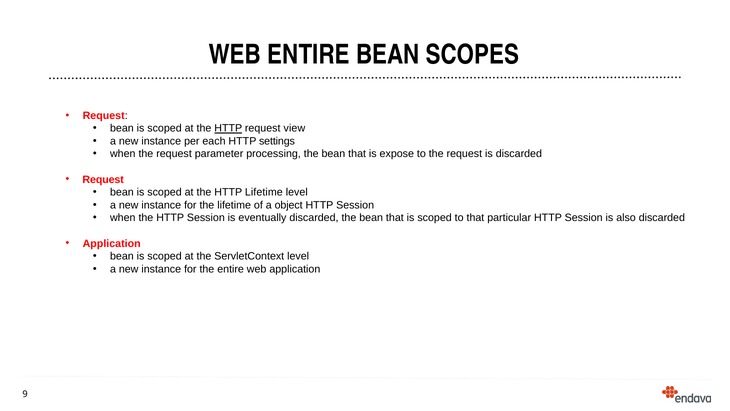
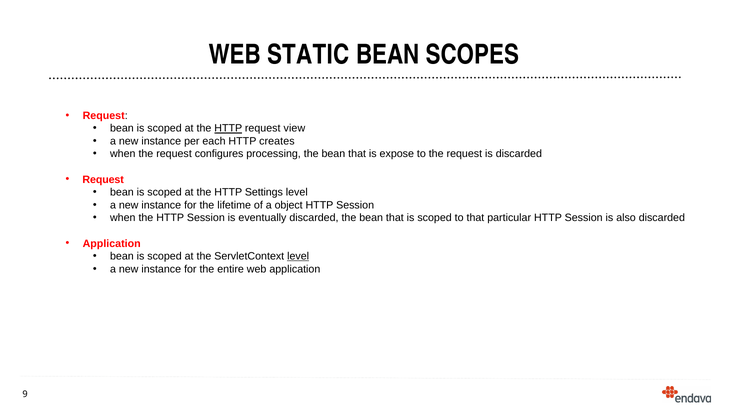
WEB ENTIRE: ENTIRE -> STATIC (308, 55)
settings: settings -> creates (277, 141)
parameter: parameter -> configures (219, 154)
HTTP Lifetime: Lifetime -> Settings (264, 192)
level underline: none -> present (298, 256)
